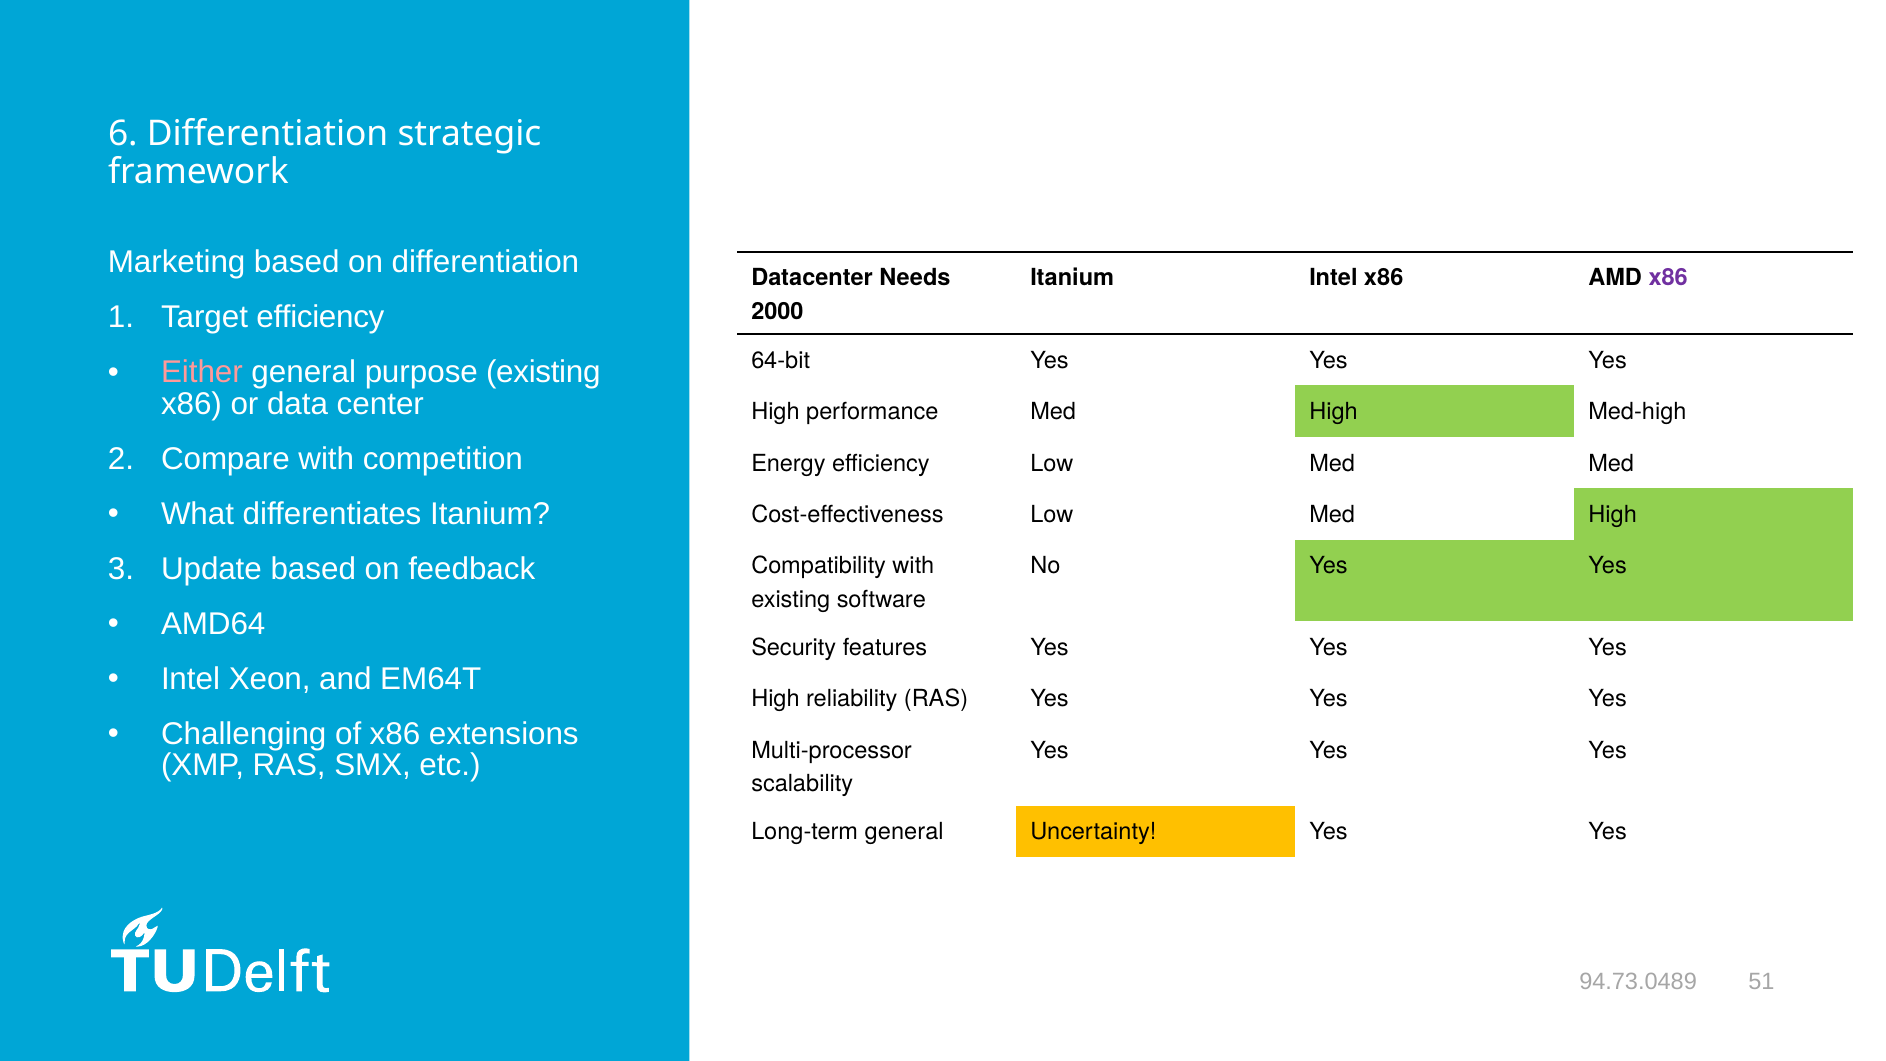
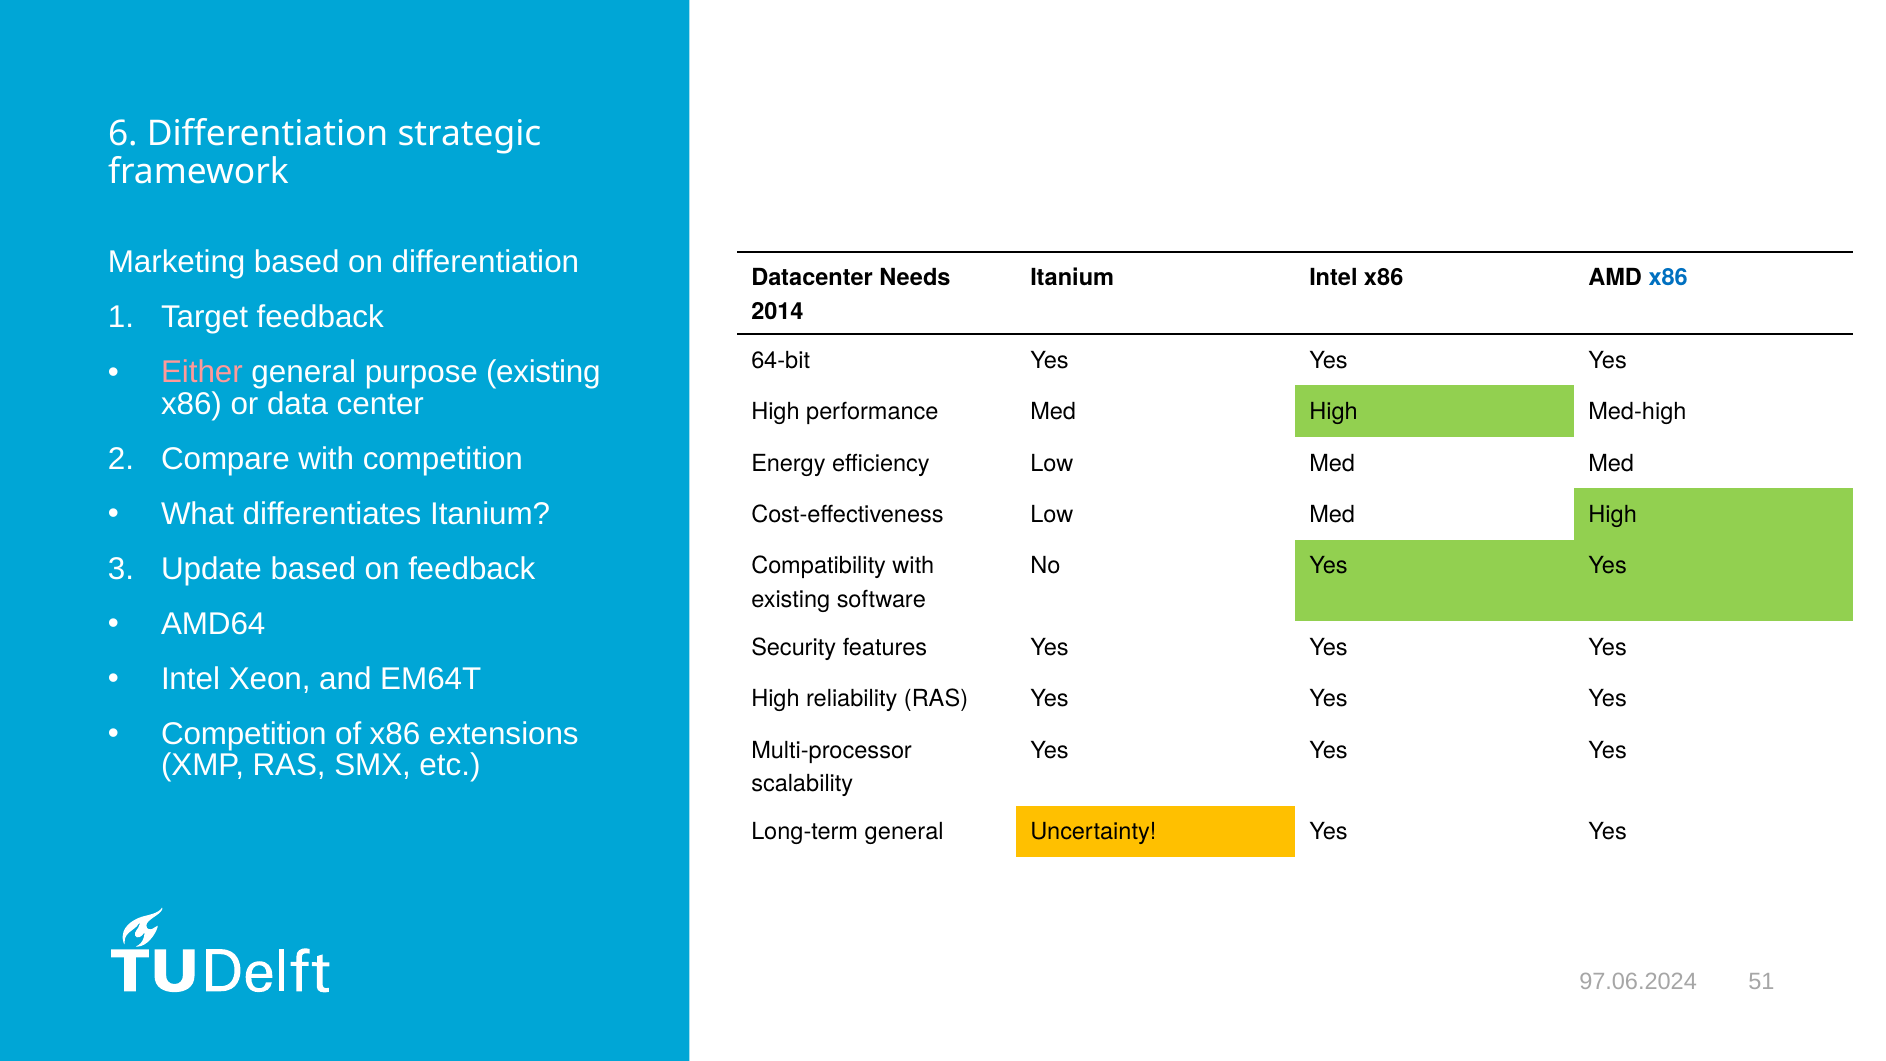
x86 colour: purple -> blue (1668, 278)
Target efficiency: efficiency -> feedback (320, 317)
2000: 2000 -> 2014 (777, 312)
Challenging: Challenging -> Competition (244, 734)
94.73.0489: 94.73.0489 -> 97.06.2024 (1638, 981)
